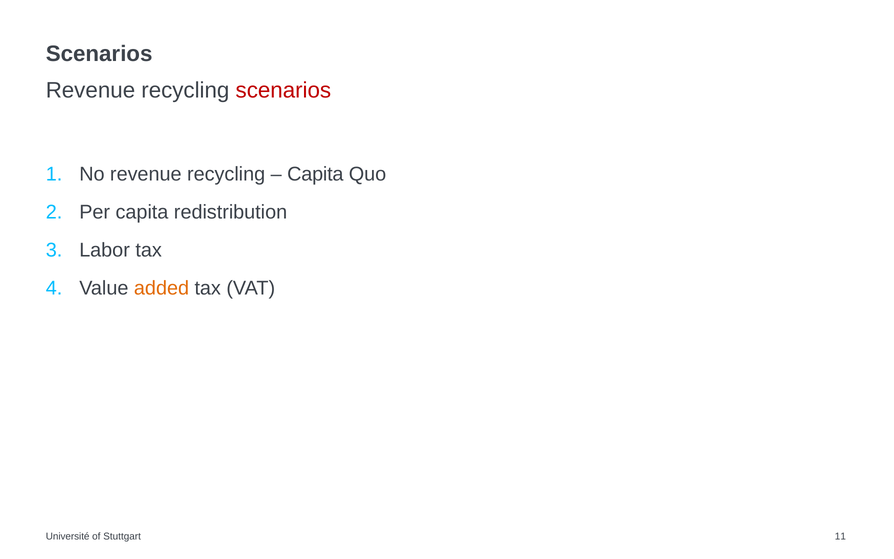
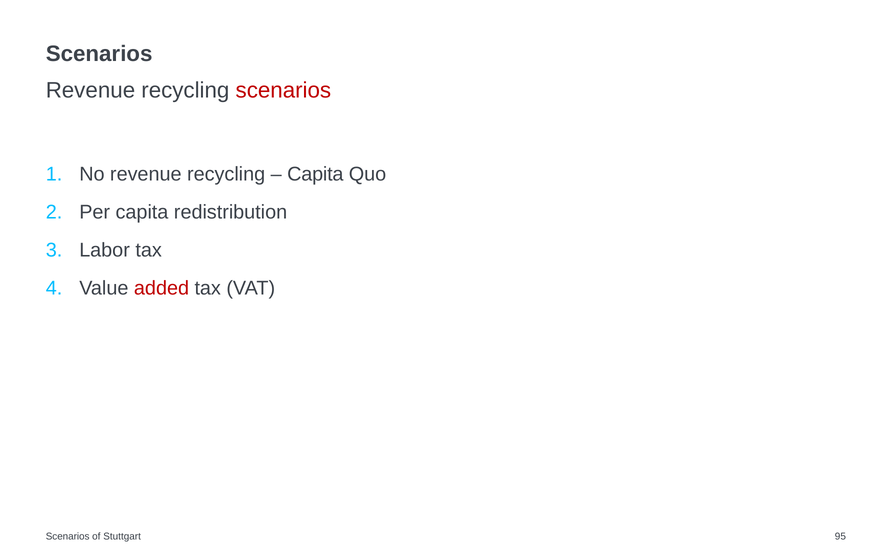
added colour: orange -> red (162, 288)
Université: Université -> Scenarios (68, 536)
11: 11 -> 95 (840, 536)
